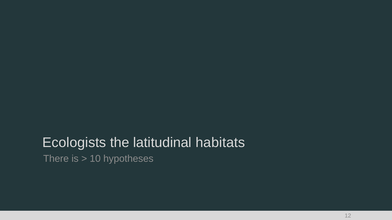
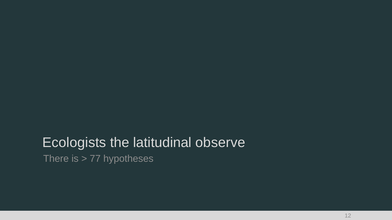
habitats: habitats -> observe (220, 143)
10: 10 -> 77 (95, 159)
